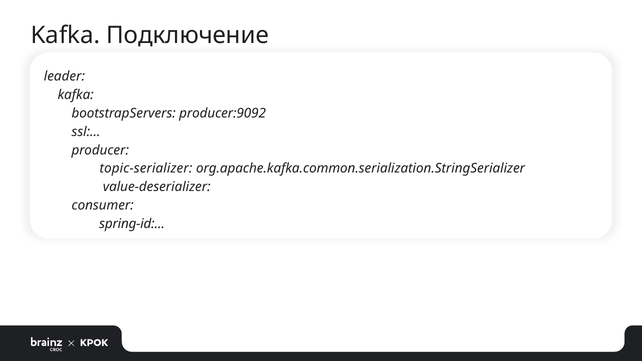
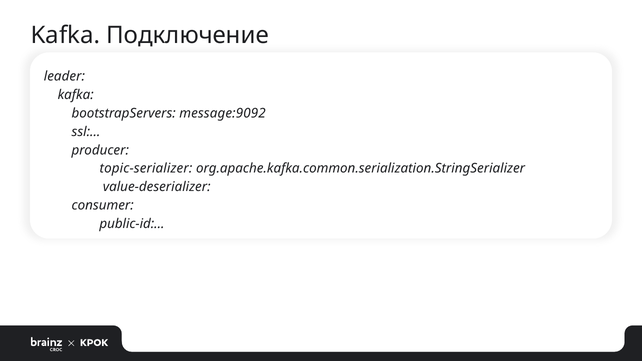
producer:9092: producer:9092 -> message:9092 (222, 113)
spring-id:…: spring-id:… -> public-id:… (132, 224)
